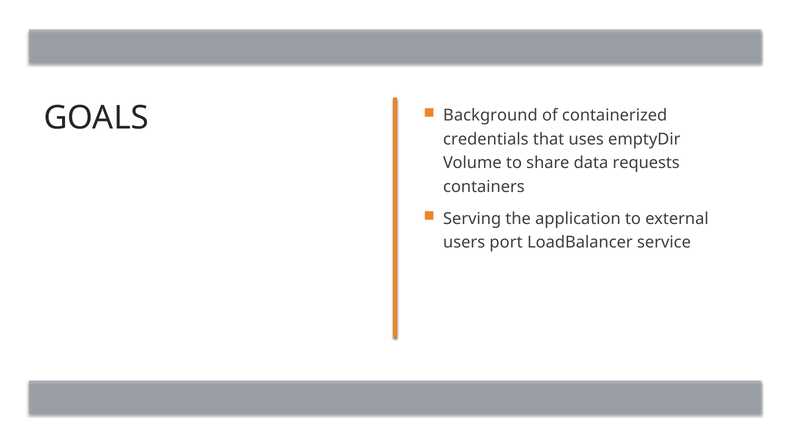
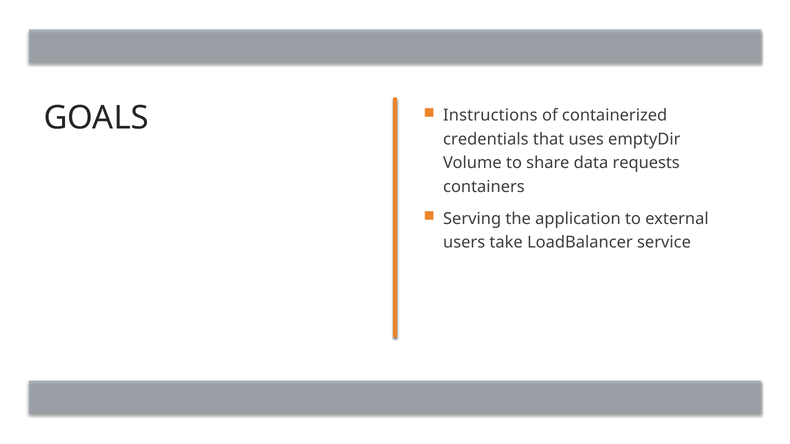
Background: Background -> Instructions (490, 116)
port: port -> take (506, 242)
